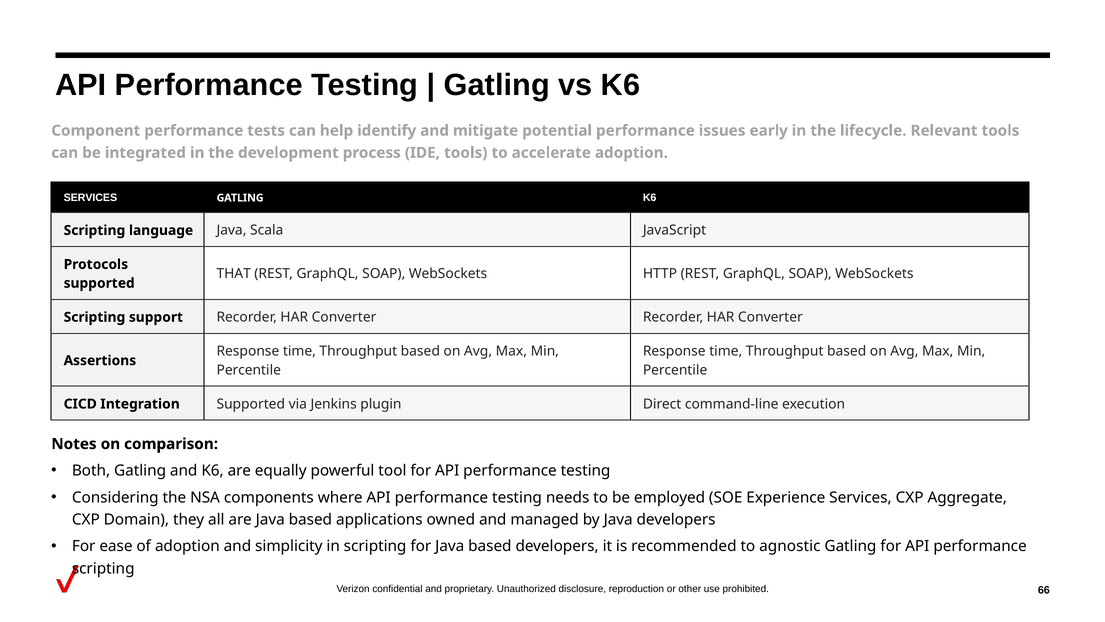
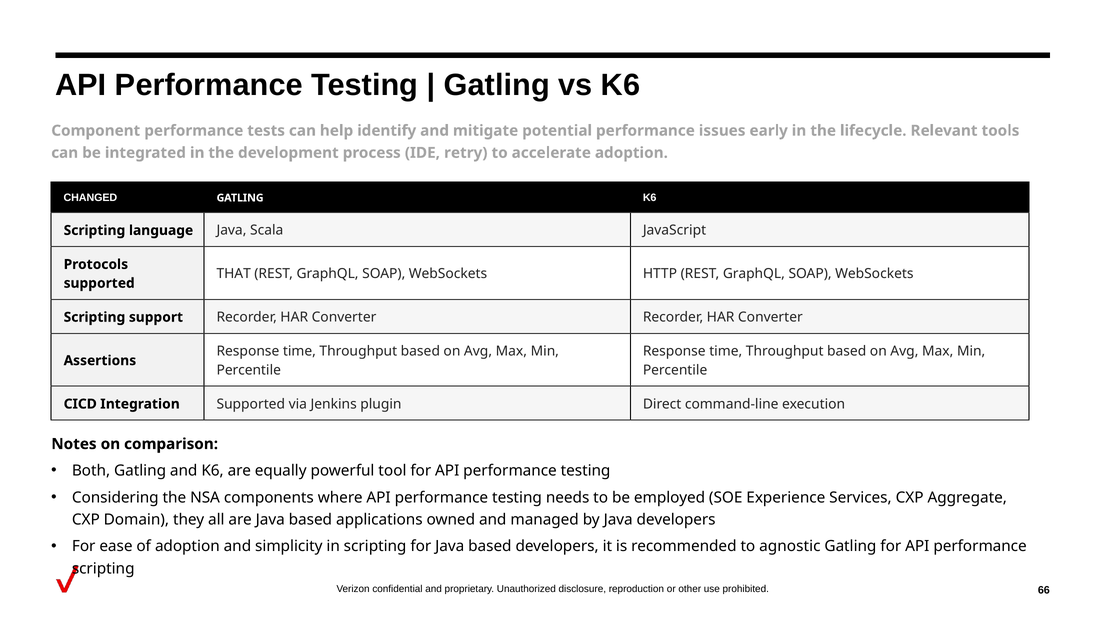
IDE tools: tools -> retry (466, 153)
SERVICES: SERVICES -> CHANGED (90, 197)
